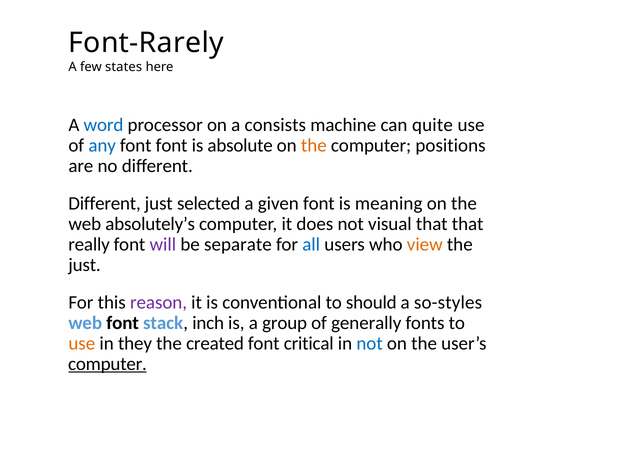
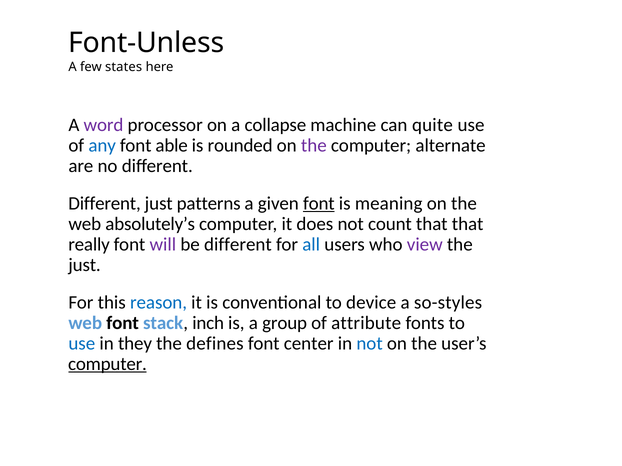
Font-Rarely: Font-Rarely -> Font-Unless (146, 43)
word colour: blue -> purple (104, 125)
consists: consists -> collapse (275, 125)
font font: font -> able (172, 146)
absolute: absolute -> rounded (240, 146)
the colour: orange -> purple (314, 146)
positions: positions -> alternate (451, 146)
selected: selected -> patterns (209, 204)
font underline: none -> present (319, 204)
visual: visual -> count (390, 224)
be separate: separate -> different (238, 245)
view colour: orange -> purple (425, 245)
reason colour: purple -> blue (159, 303)
should: should -> device (371, 303)
generally: generally -> attribute (366, 323)
use colour: orange -> blue (82, 344)
created: created -> defines (215, 344)
critical: critical -> center (309, 344)
